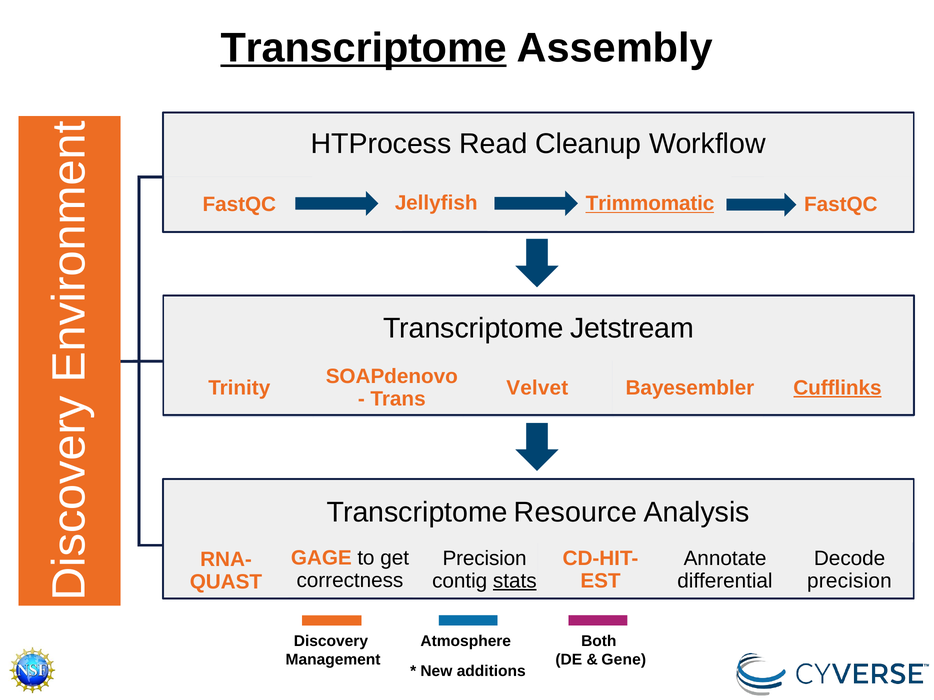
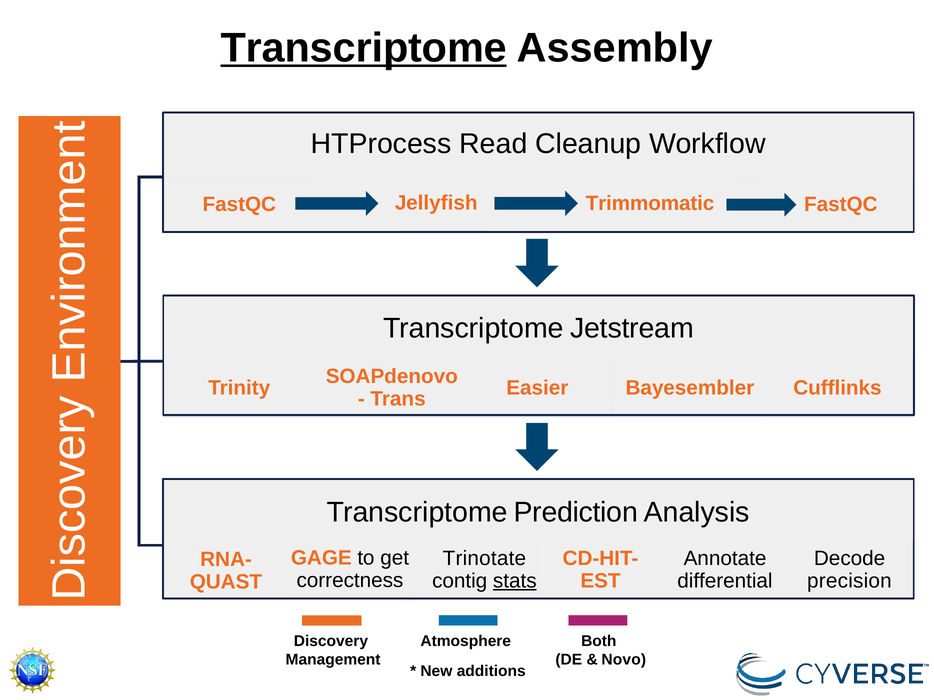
Trimmomatic underline: present -> none (650, 204)
Velvet: Velvet -> Easier (537, 388)
Cufflinks underline: present -> none (837, 388)
Resource: Resource -> Prediction (576, 513)
Precision: Precision -> Trinotate (484, 559)
Gene: Gene -> Novo (624, 660)
